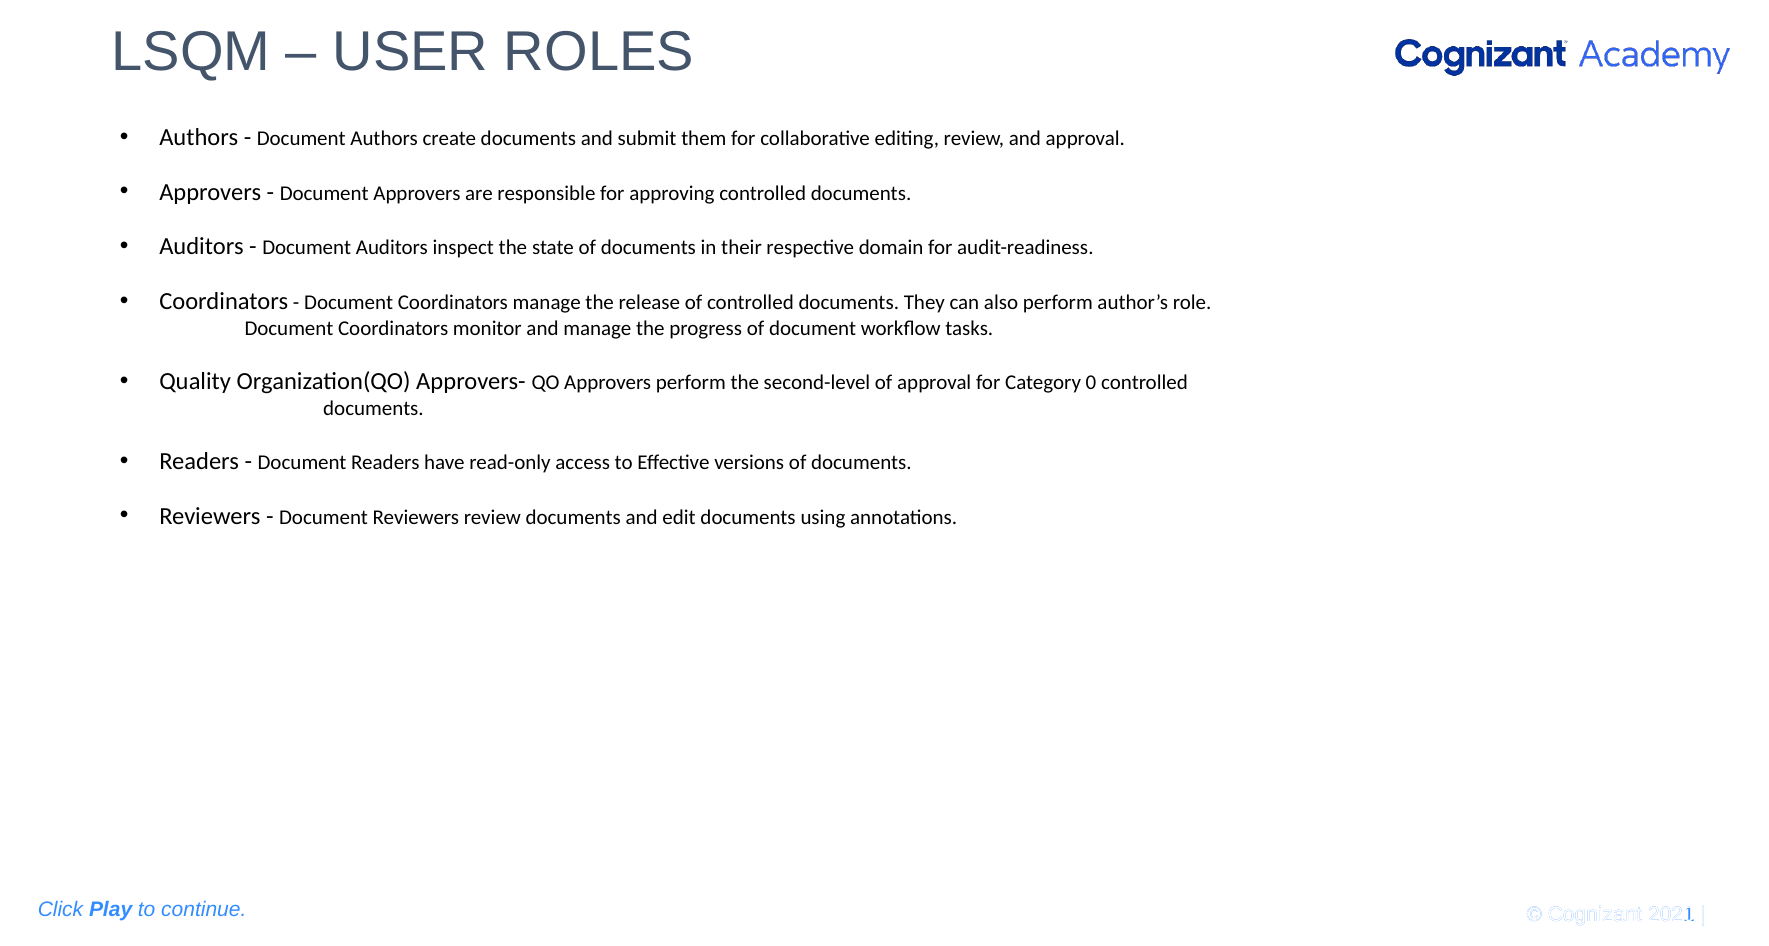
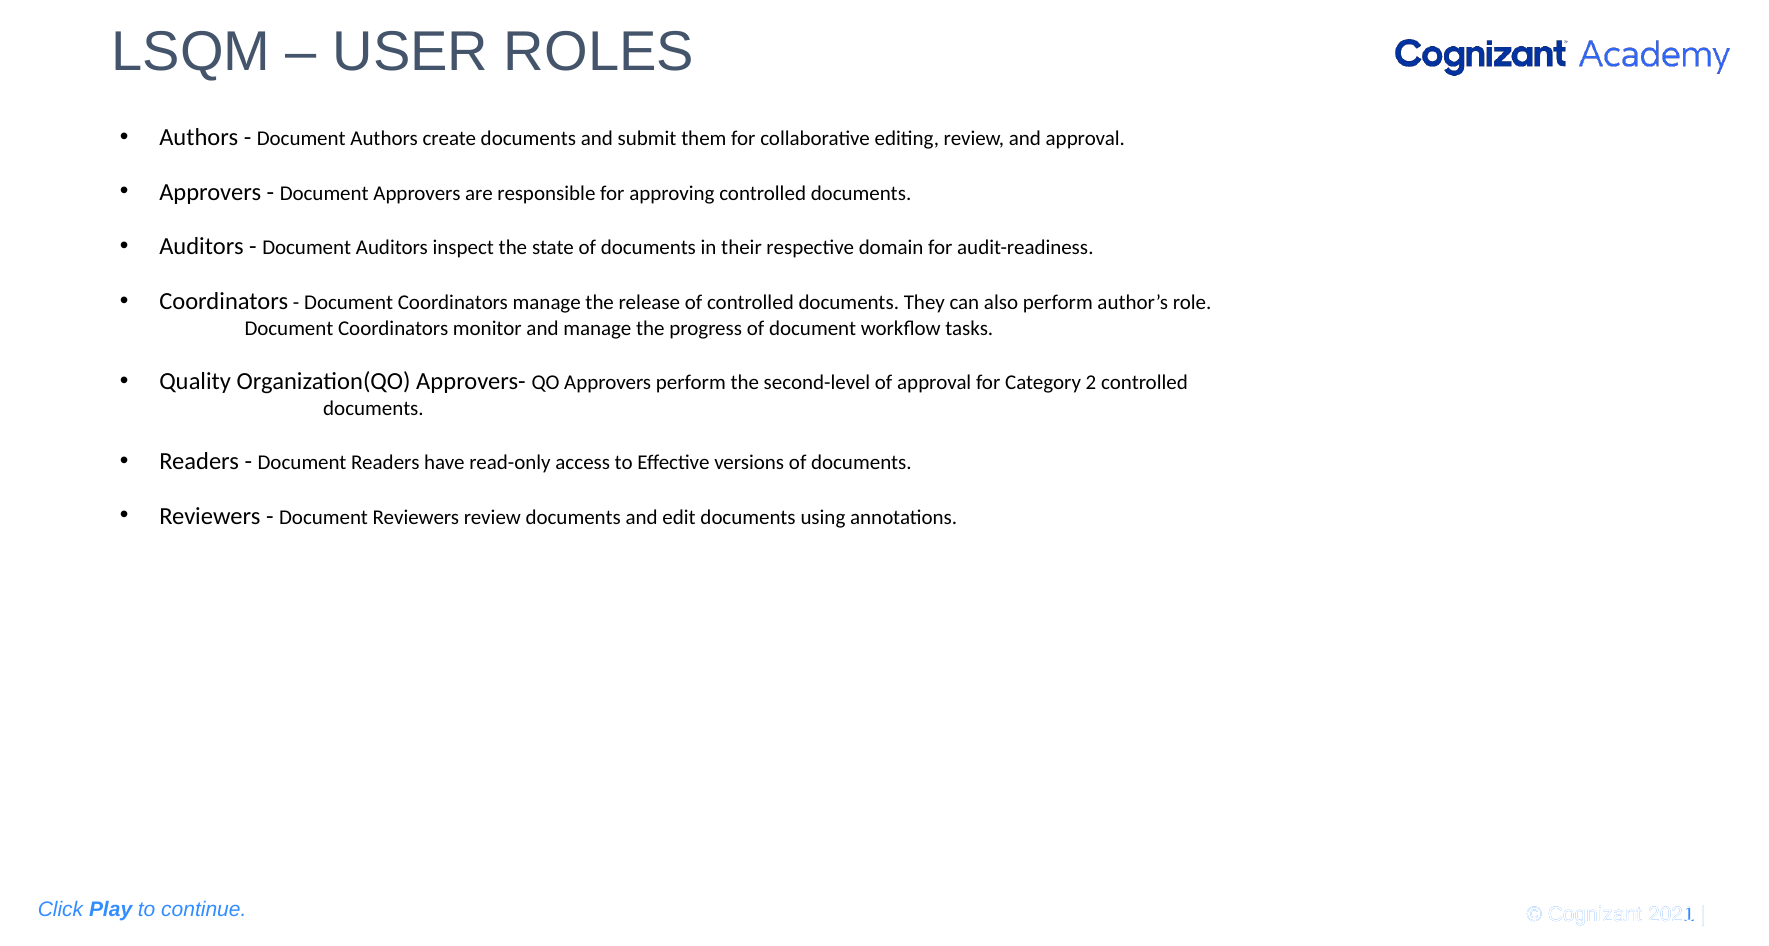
0: 0 -> 2 (1091, 383)
